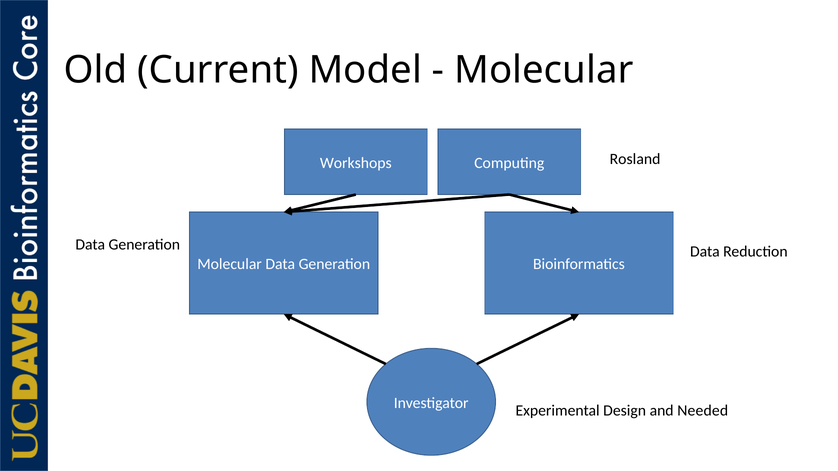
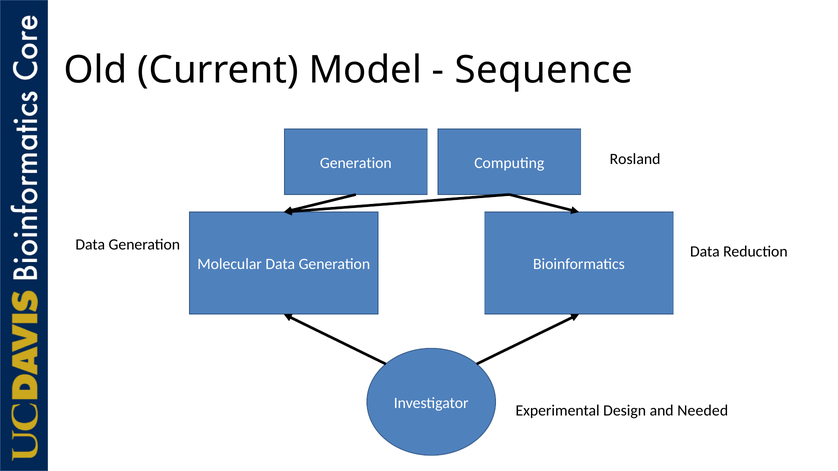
Molecular: Molecular -> Sequence (544, 70)
Workshops: Workshops -> Generation (356, 163)
